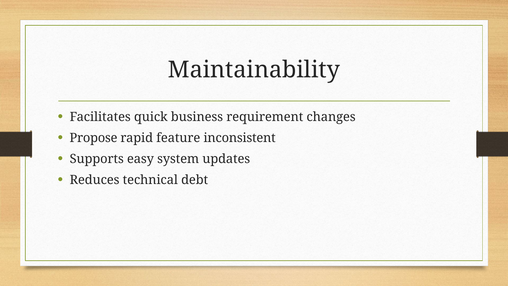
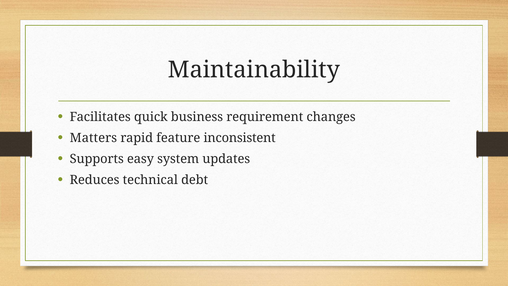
Propose: Propose -> Matters (93, 138)
